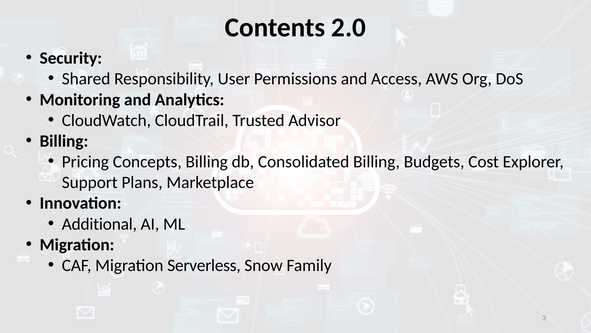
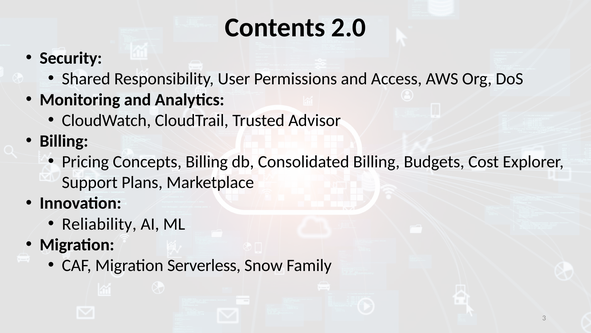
Additional: Additional -> Reliability (99, 224)
